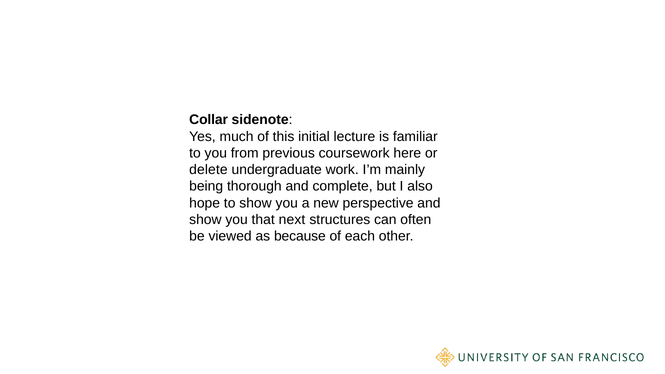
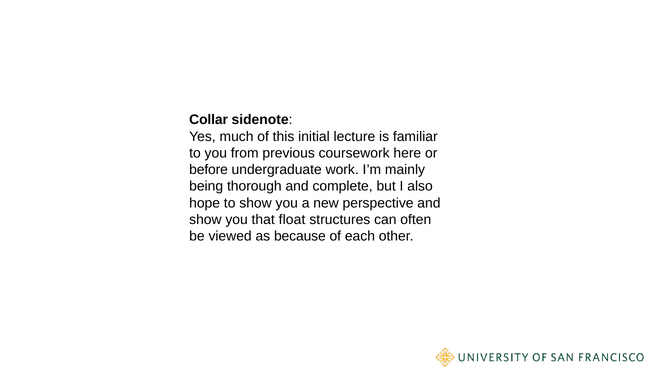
delete: delete -> before (209, 170)
next: next -> float (292, 220)
